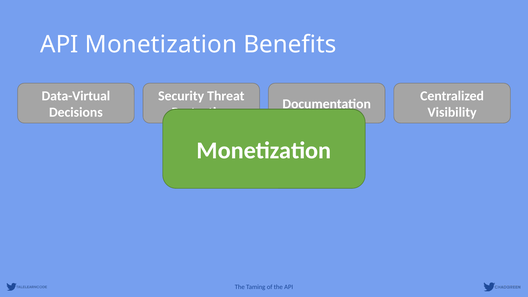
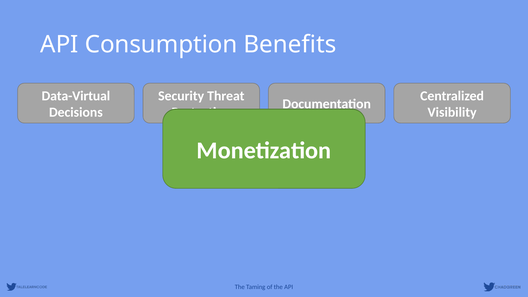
API Monetization: Monetization -> Consumption (161, 44)
